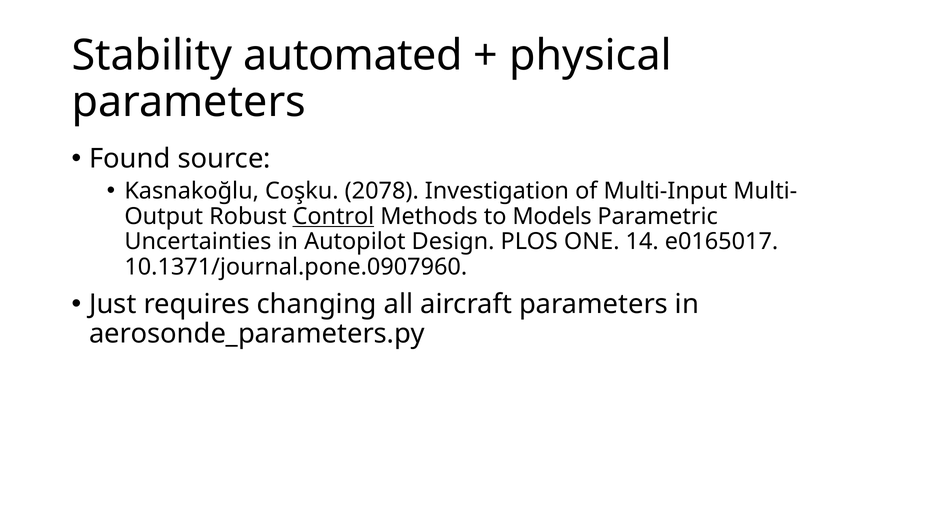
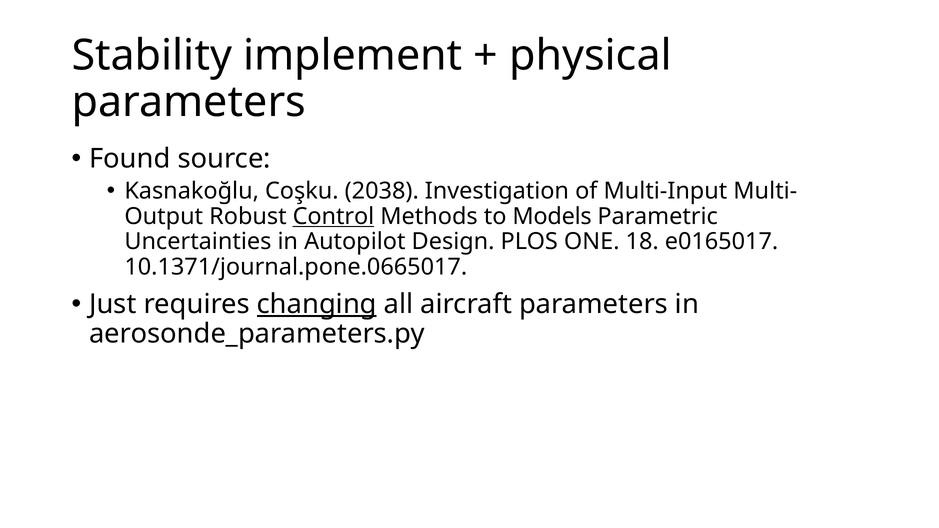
automated: automated -> implement (353, 56)
2078: 2078 -> 2038 (382, 191)
14: 14 -> 18 (642, 242)
10.1371/journal.pone.0907960: 10.1371/journal.pone.0907960 -> 10.1371/journal.pone.0665017 (296, 267)
changing underline: none -> present (317, 304)
